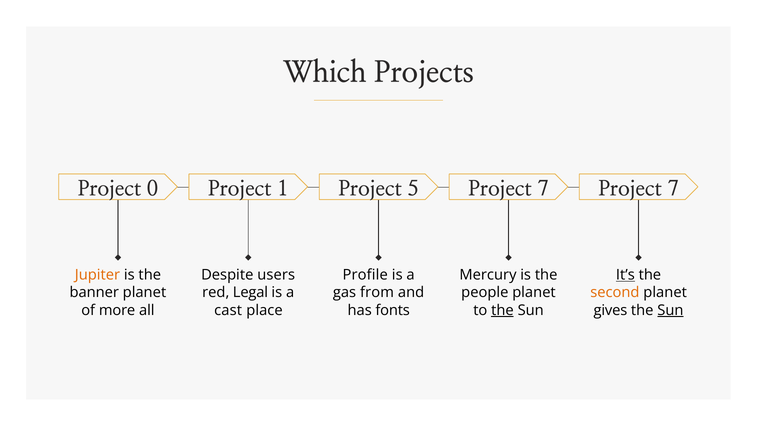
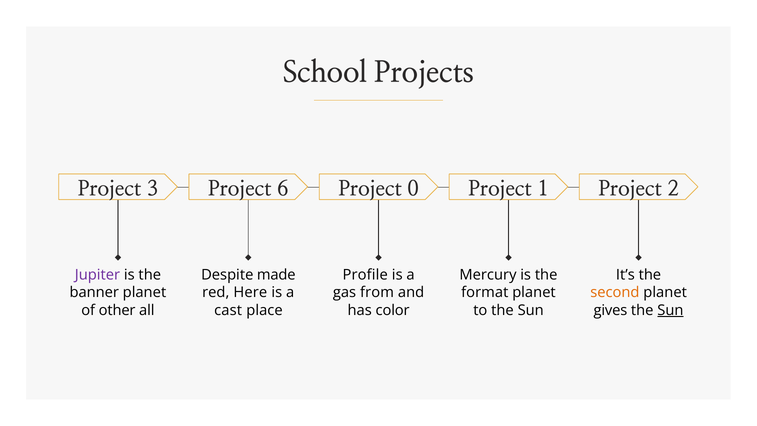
Which: Which -> School (325, 72)
0: 0 -> 3 (152, 189)
1: 1 -> 6 (283, 189)
5: 5 -> 0 (413, 189)
7: 7 -> 1 (543, 189)
7: 7 -> 2 (673, 189)
Jupiter colour: orange -> purple (97, 275)
users: users -> made (276, 275)
It’s underline: present -> none (625, 275)
Legal: Legal -> Here (250, 292)
people: people -> format (485, 292)
more: more -> other (117, 310)
fonts: fonts -> color (393, 310)
the underline: present -> none (502, 310)
